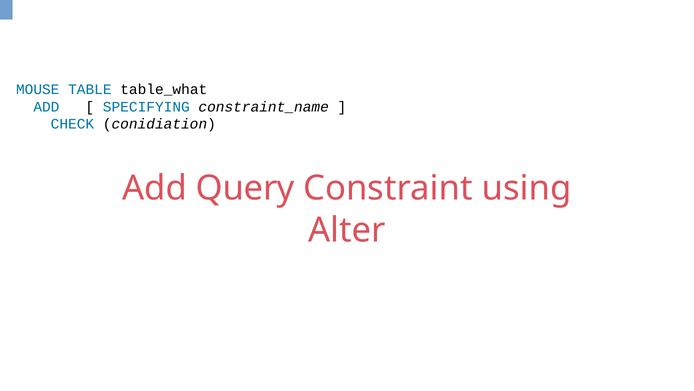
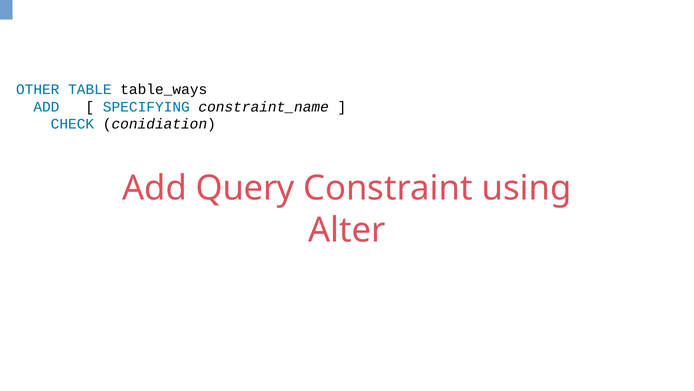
MOUSE: MOUSE -> OTHER (38, 89)
table_what: table_what -> table_ways (164, 89)
